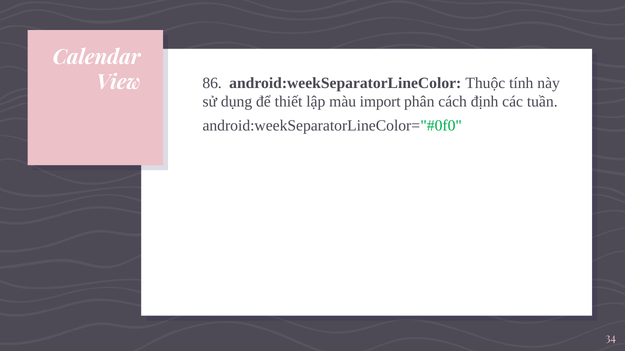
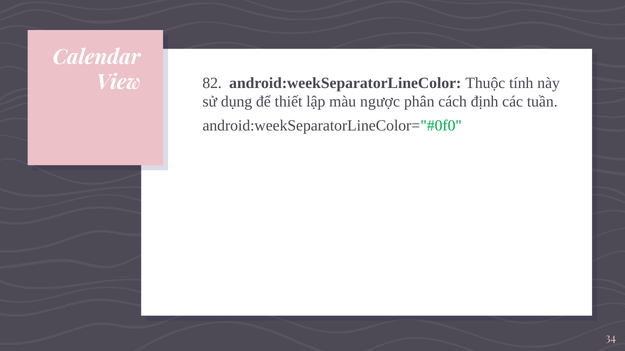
86: 86 -> 82 (212, 83)
import: import -> ngược (380, 102)
